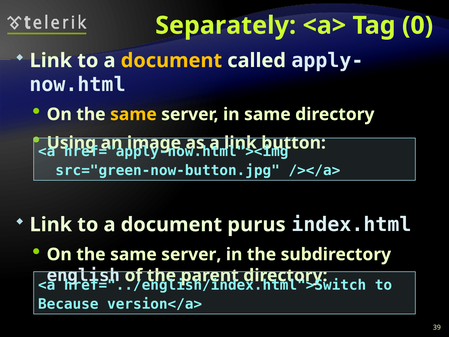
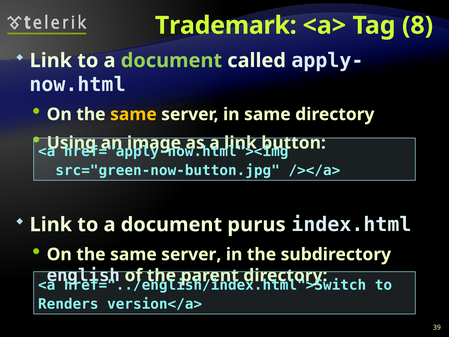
Separately: Separately -> Trademark (226, 25)
0: 0 -> 8 (418, 25)
document colour: yellow -> light green (171, 61)
Because: Because -> Renders (68, 304)
